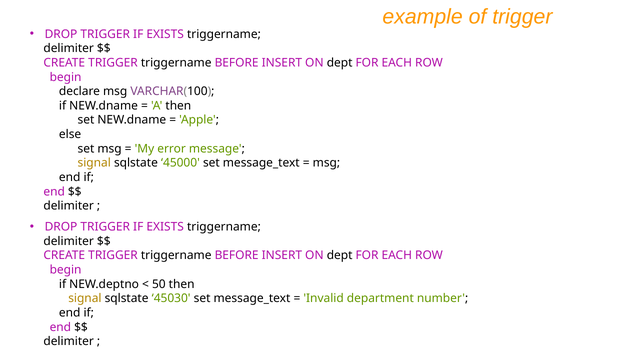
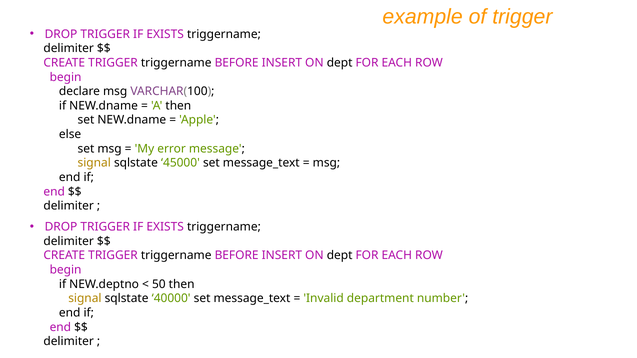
45030: 45030 -> 40000 (171, 299)
